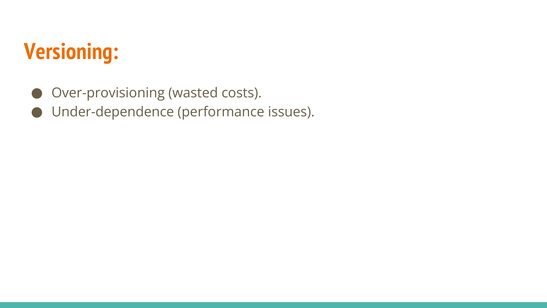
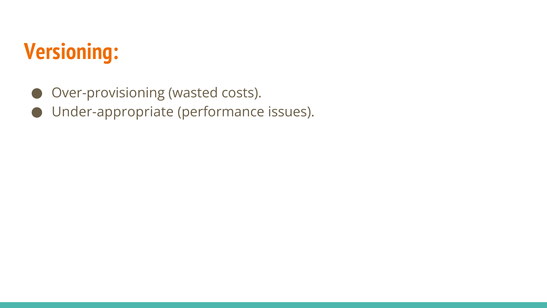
Under-dependence: Under-dependence -> Under-appropriate (113, 112)
